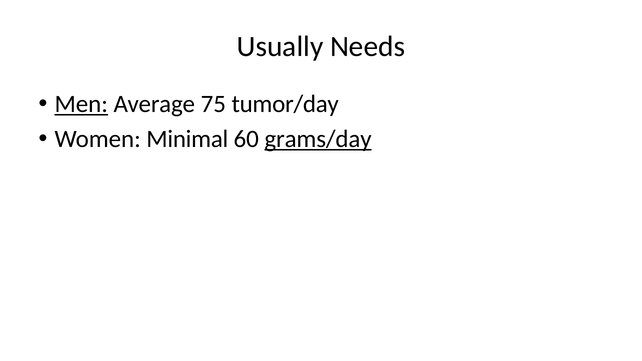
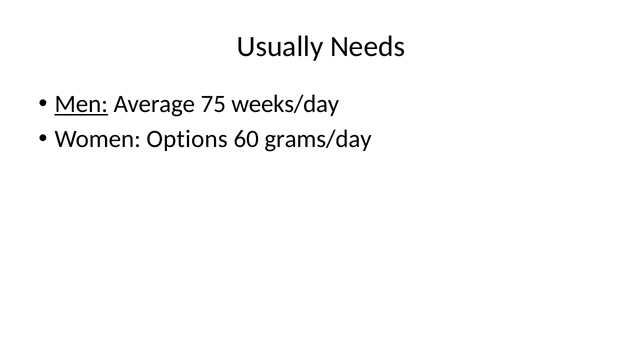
tumor/day: tumor/day -> weeks/day (285, 104)
Minimal: Minimal -> Options (187, 139)
grams/day underline: present -> none (318, 139)
